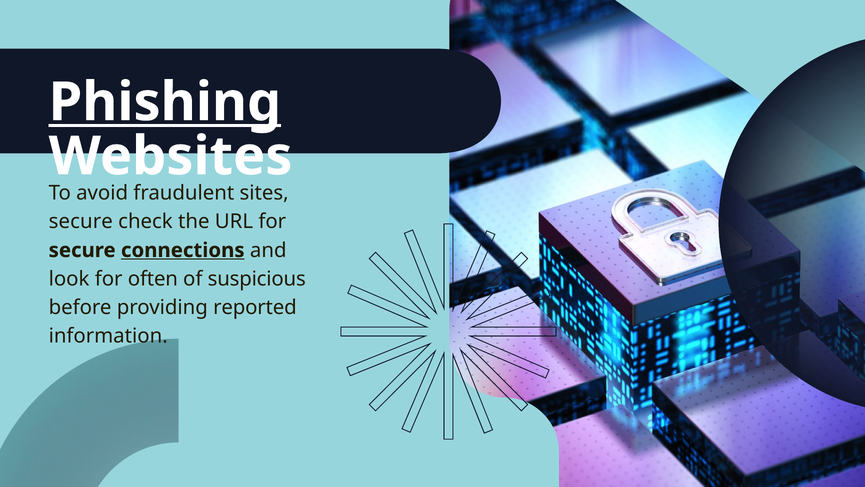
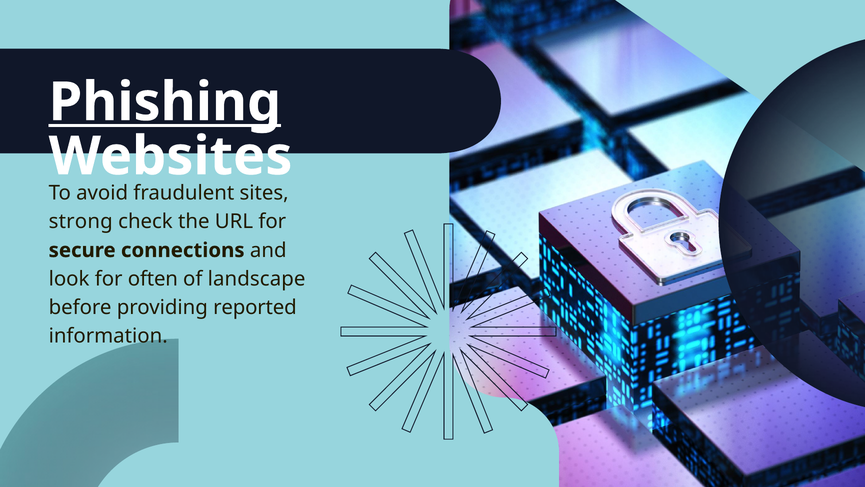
secure: secure -> strong (81, 222)
connections underline: present -> none (183, 250)
suspicious: suspicious -> landscape (257, 279)
